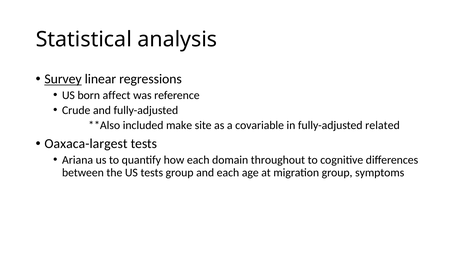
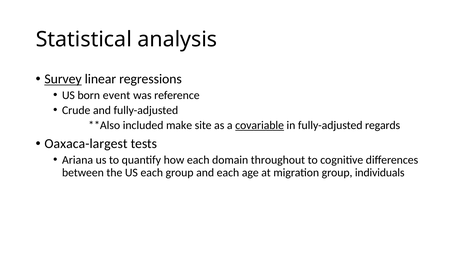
affect: affect -> event (117, 95)
covariable underline: none -> present (260, 125)
related: related -> regards (383, 125)
US tests: tests -> each (152, 173)
symptoms: symptoms -> individuals (380, 173)
